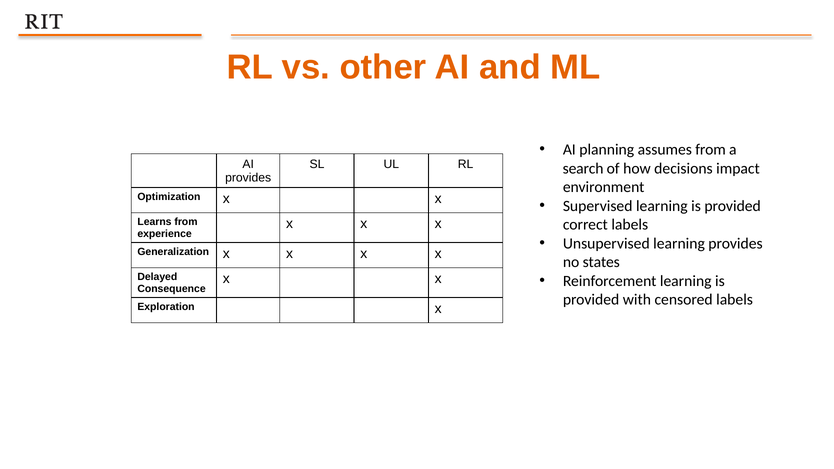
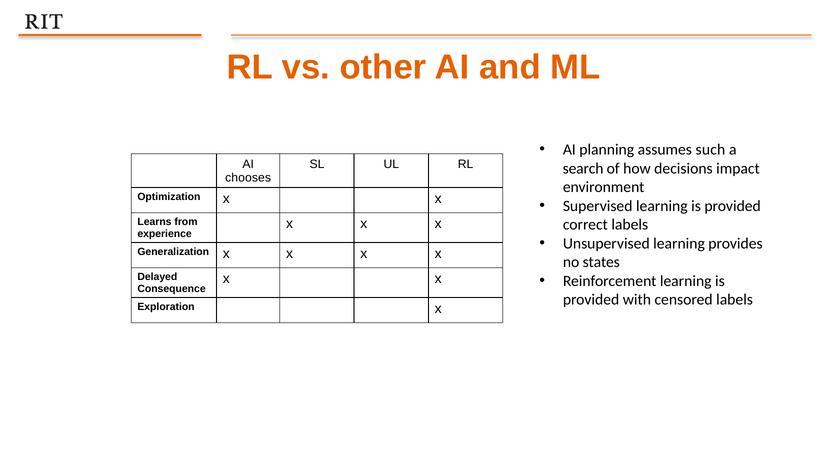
assumes from: from -> such (710, 150)
provides: provides -> chooses (248, 178)
